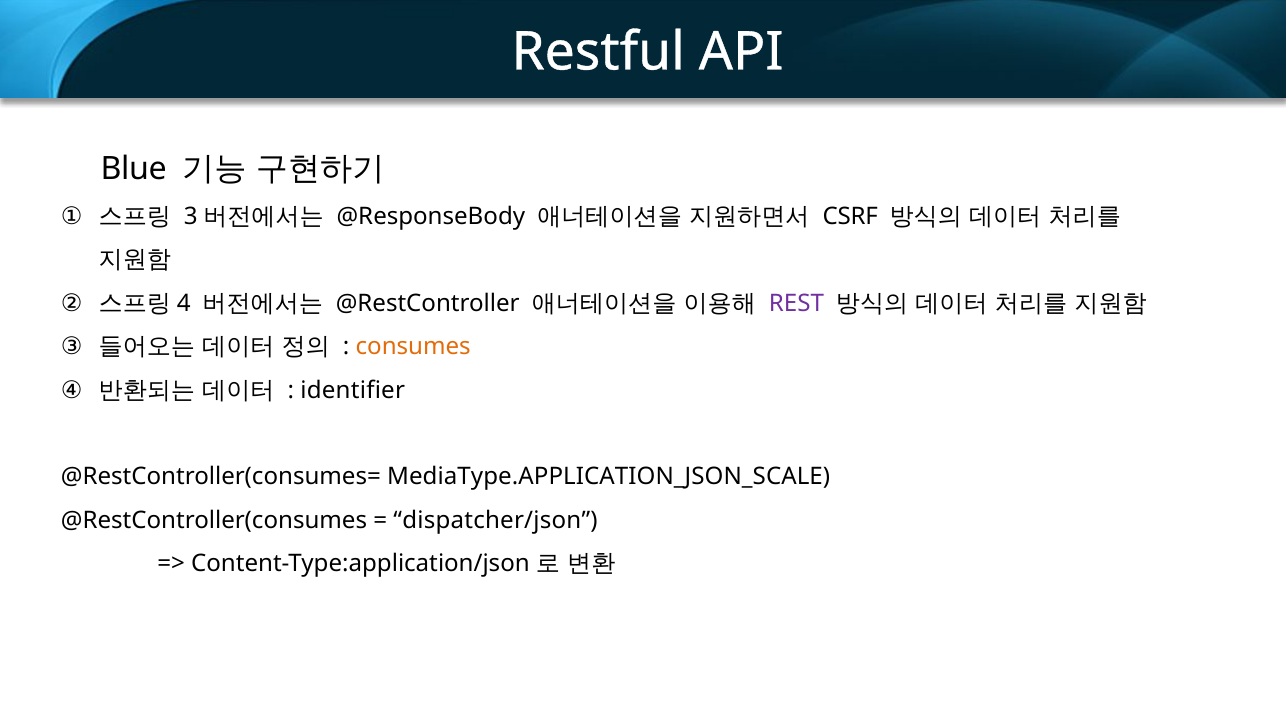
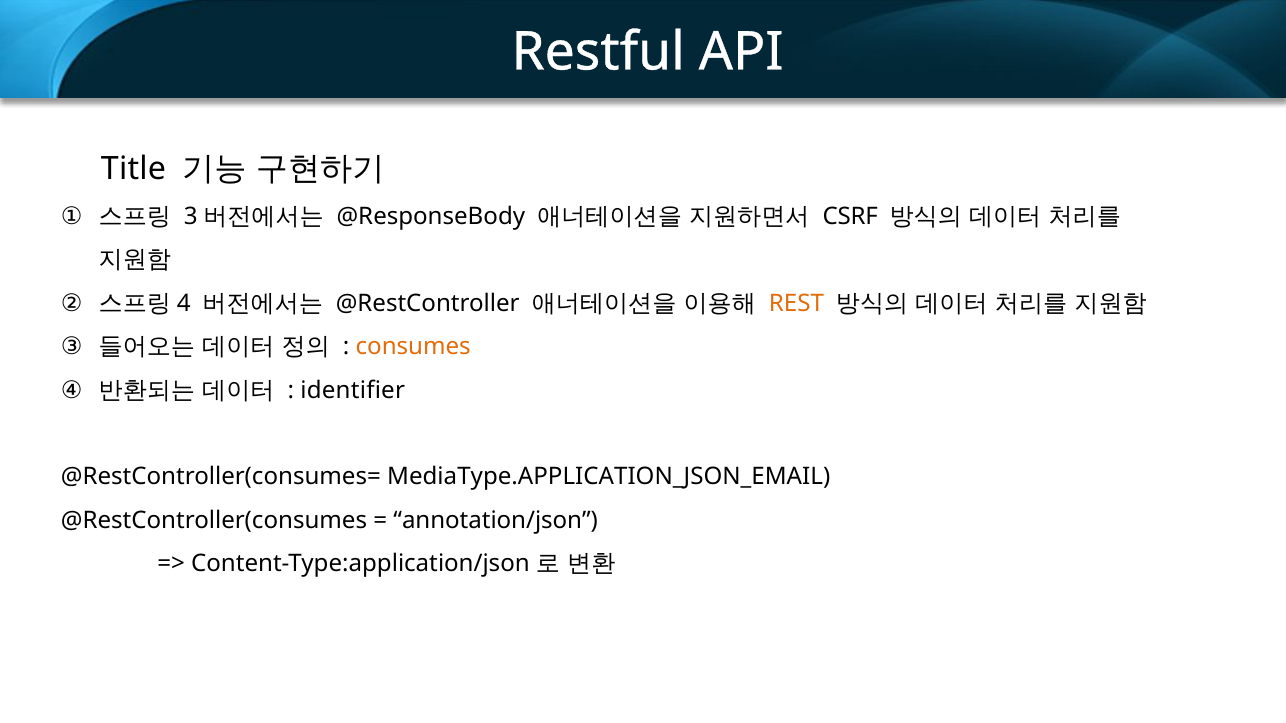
Blue: Blue -> Title (133, 169)
REST colour: purple -> orange (796, 303)
MediaType.APPLICATION_JSON_SCALE: MediaType.APPLICATION_JSON_SCALE -> MediaType.APPLICATION_JSON_EMAIL (609, 477)
dispatcher/json: dispatcher/json -> annotation/json (496, 520)
